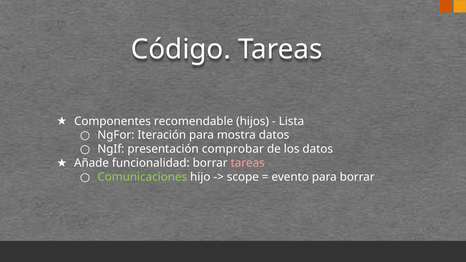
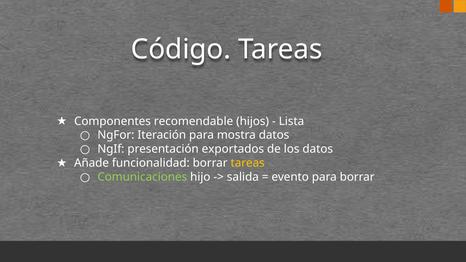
comprobar: comprobar -> exportados (233, 149)
tareas colour: pink -> yellow (248, 163)
scope: scope -> salida (243, 177)
